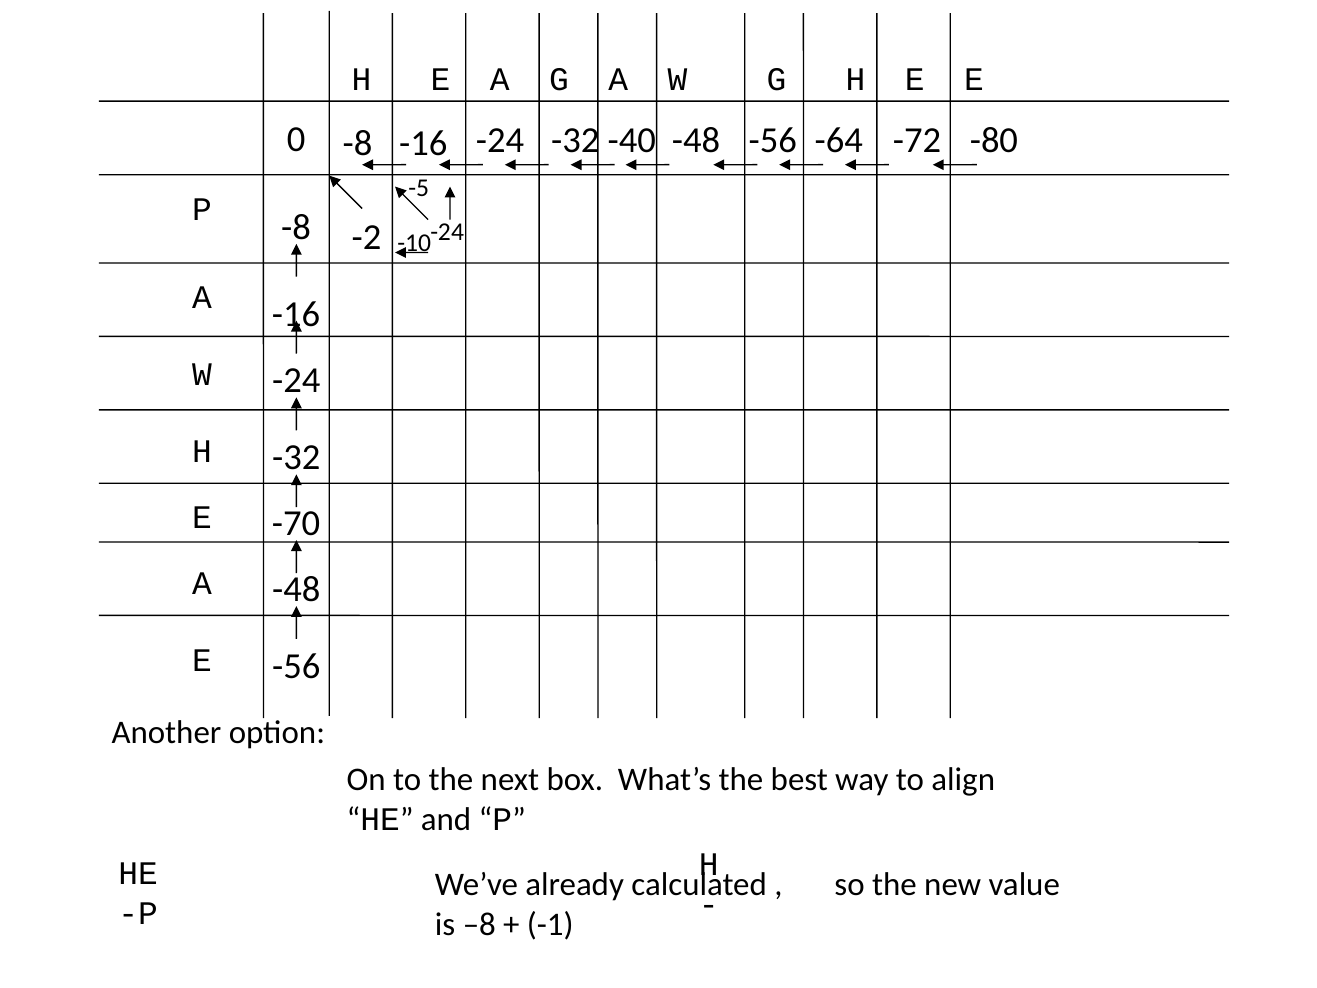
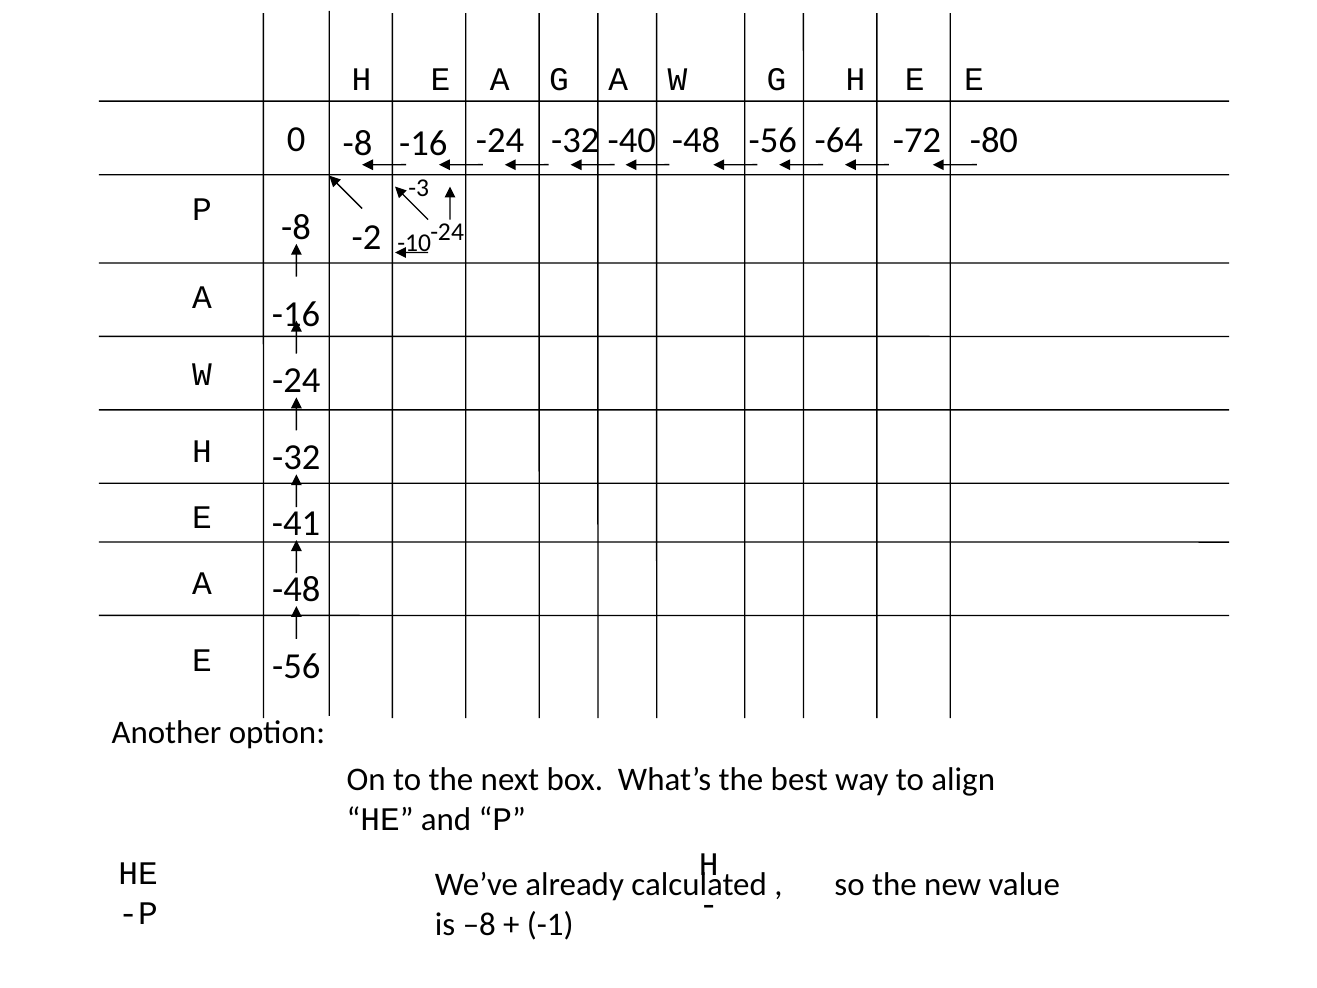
-5: -5 -> -3 (419, 188)
-70: -70 -> -41 (296, 523)
